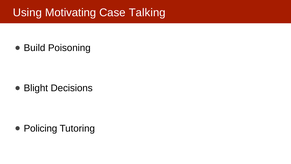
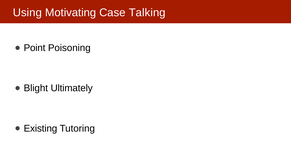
Build: Build -> Point (35, 48)
Decisions: Decisions -> Ultimately (72, 88)
Policing: Policing -> Existing (40, 128)
